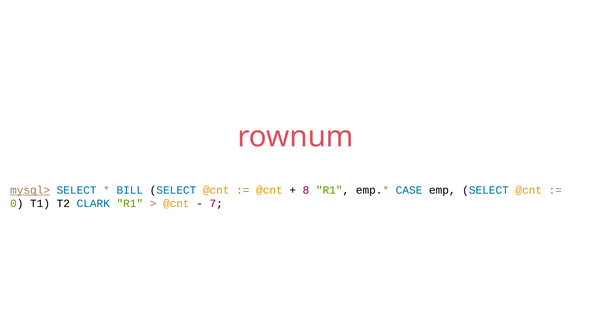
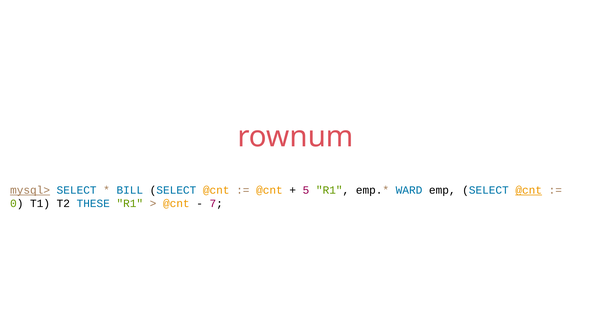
8: 8 -> 5 (306, 190)
CASE: CASE -> WARD (409, 190)
@cnt underline: none -> present (529, 190)
CLARK: CLARK -> THESE (93, 203)
